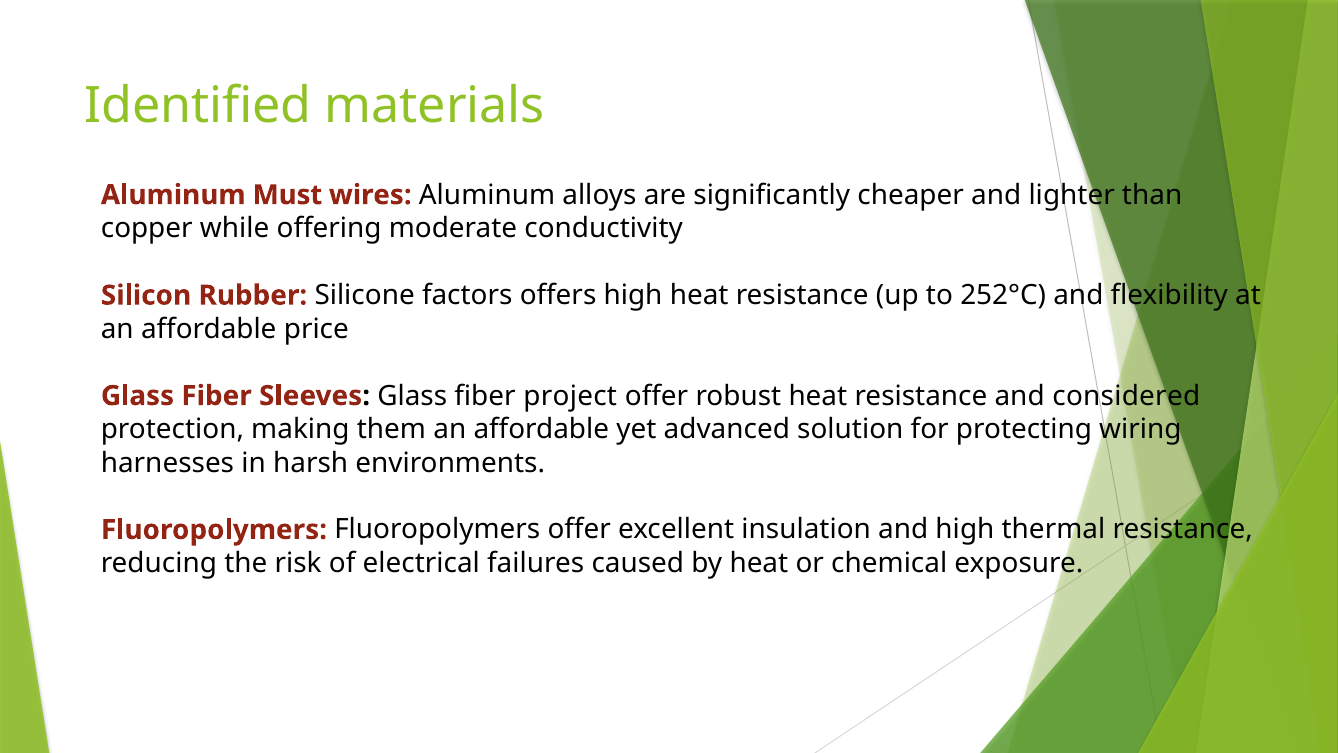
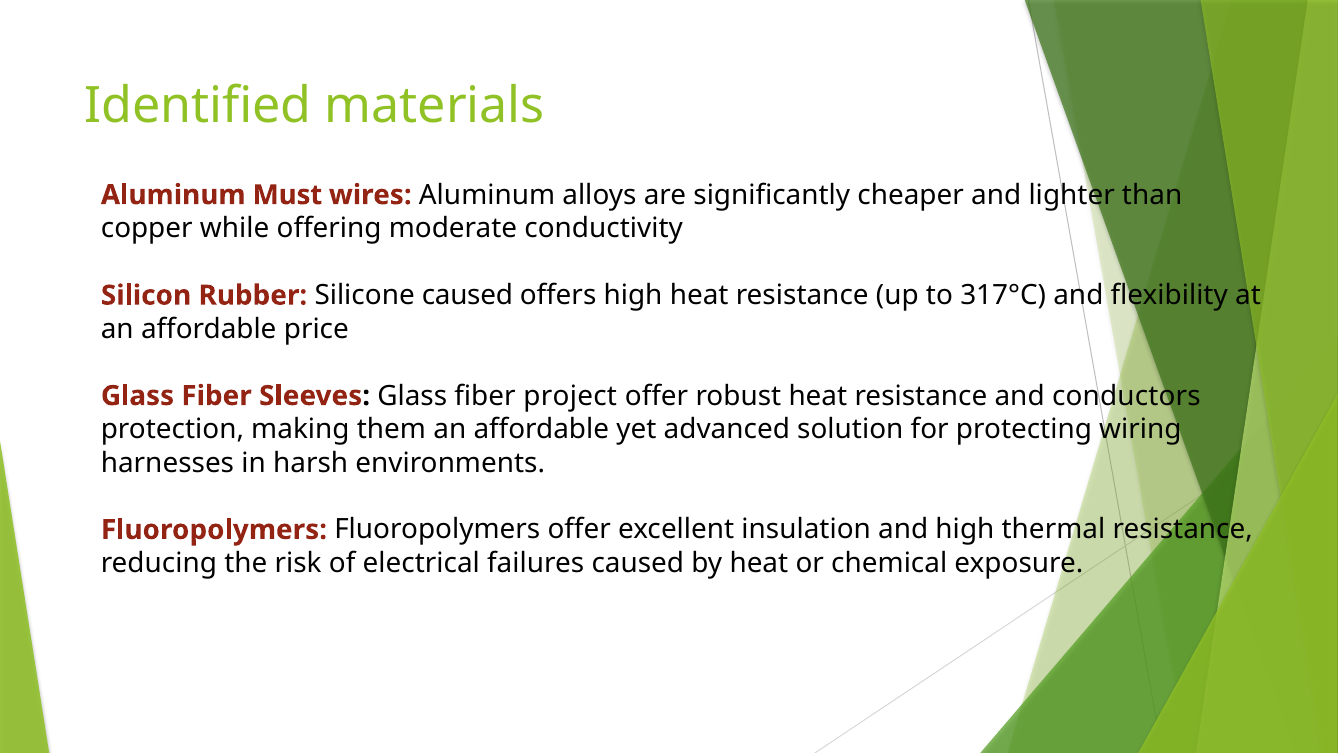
Silicone factors: factors -> caused (467, 295)
252°C: 252°C -> 317°C (1003, 295)
considered: considered -> conductors (1126, 396)
